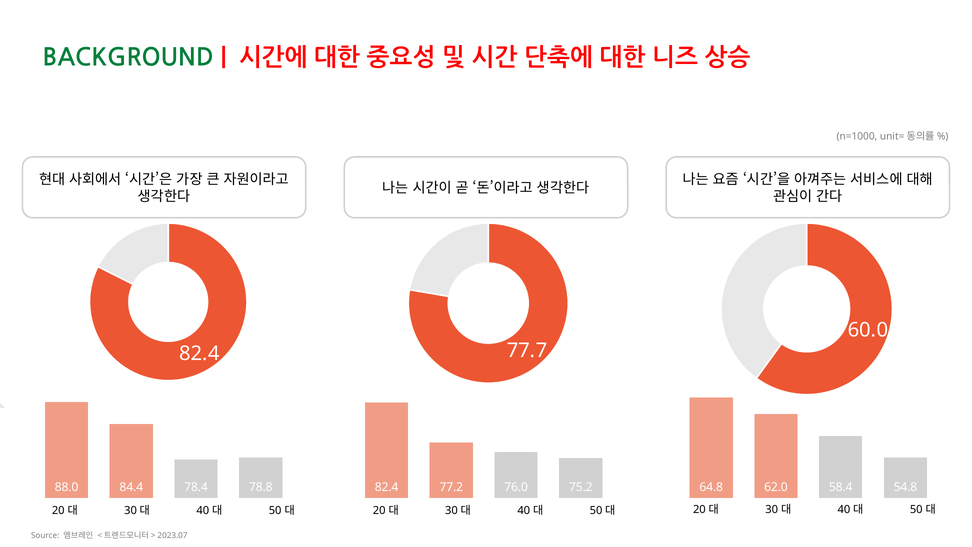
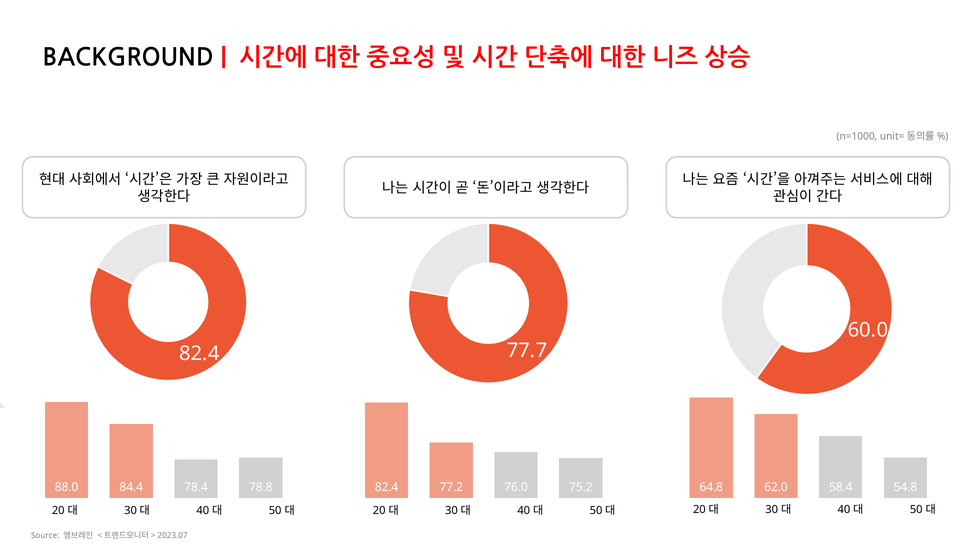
BACKGROUND colour: green -> black (128, 58)
